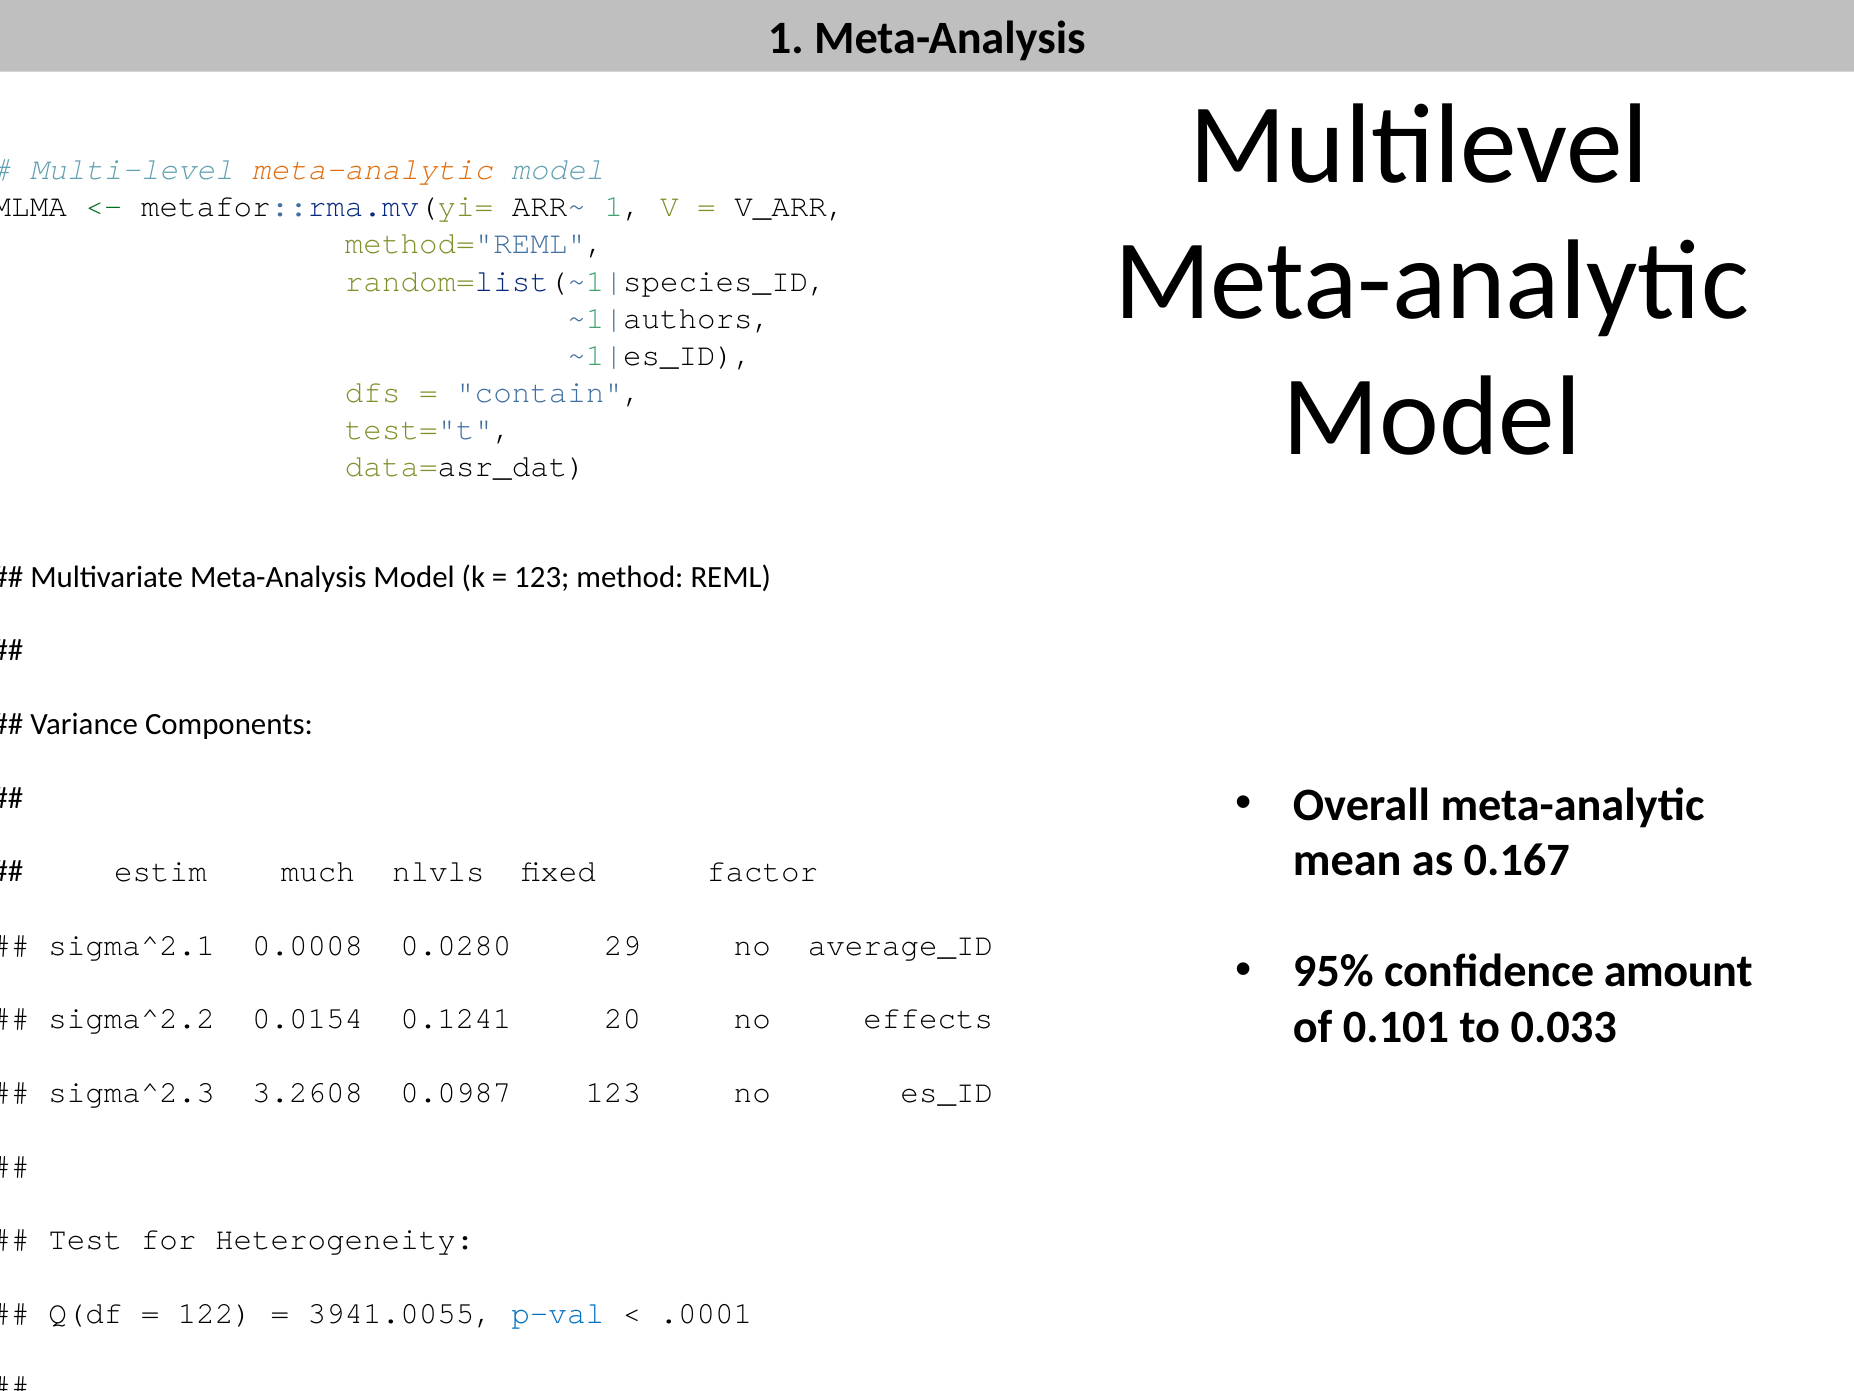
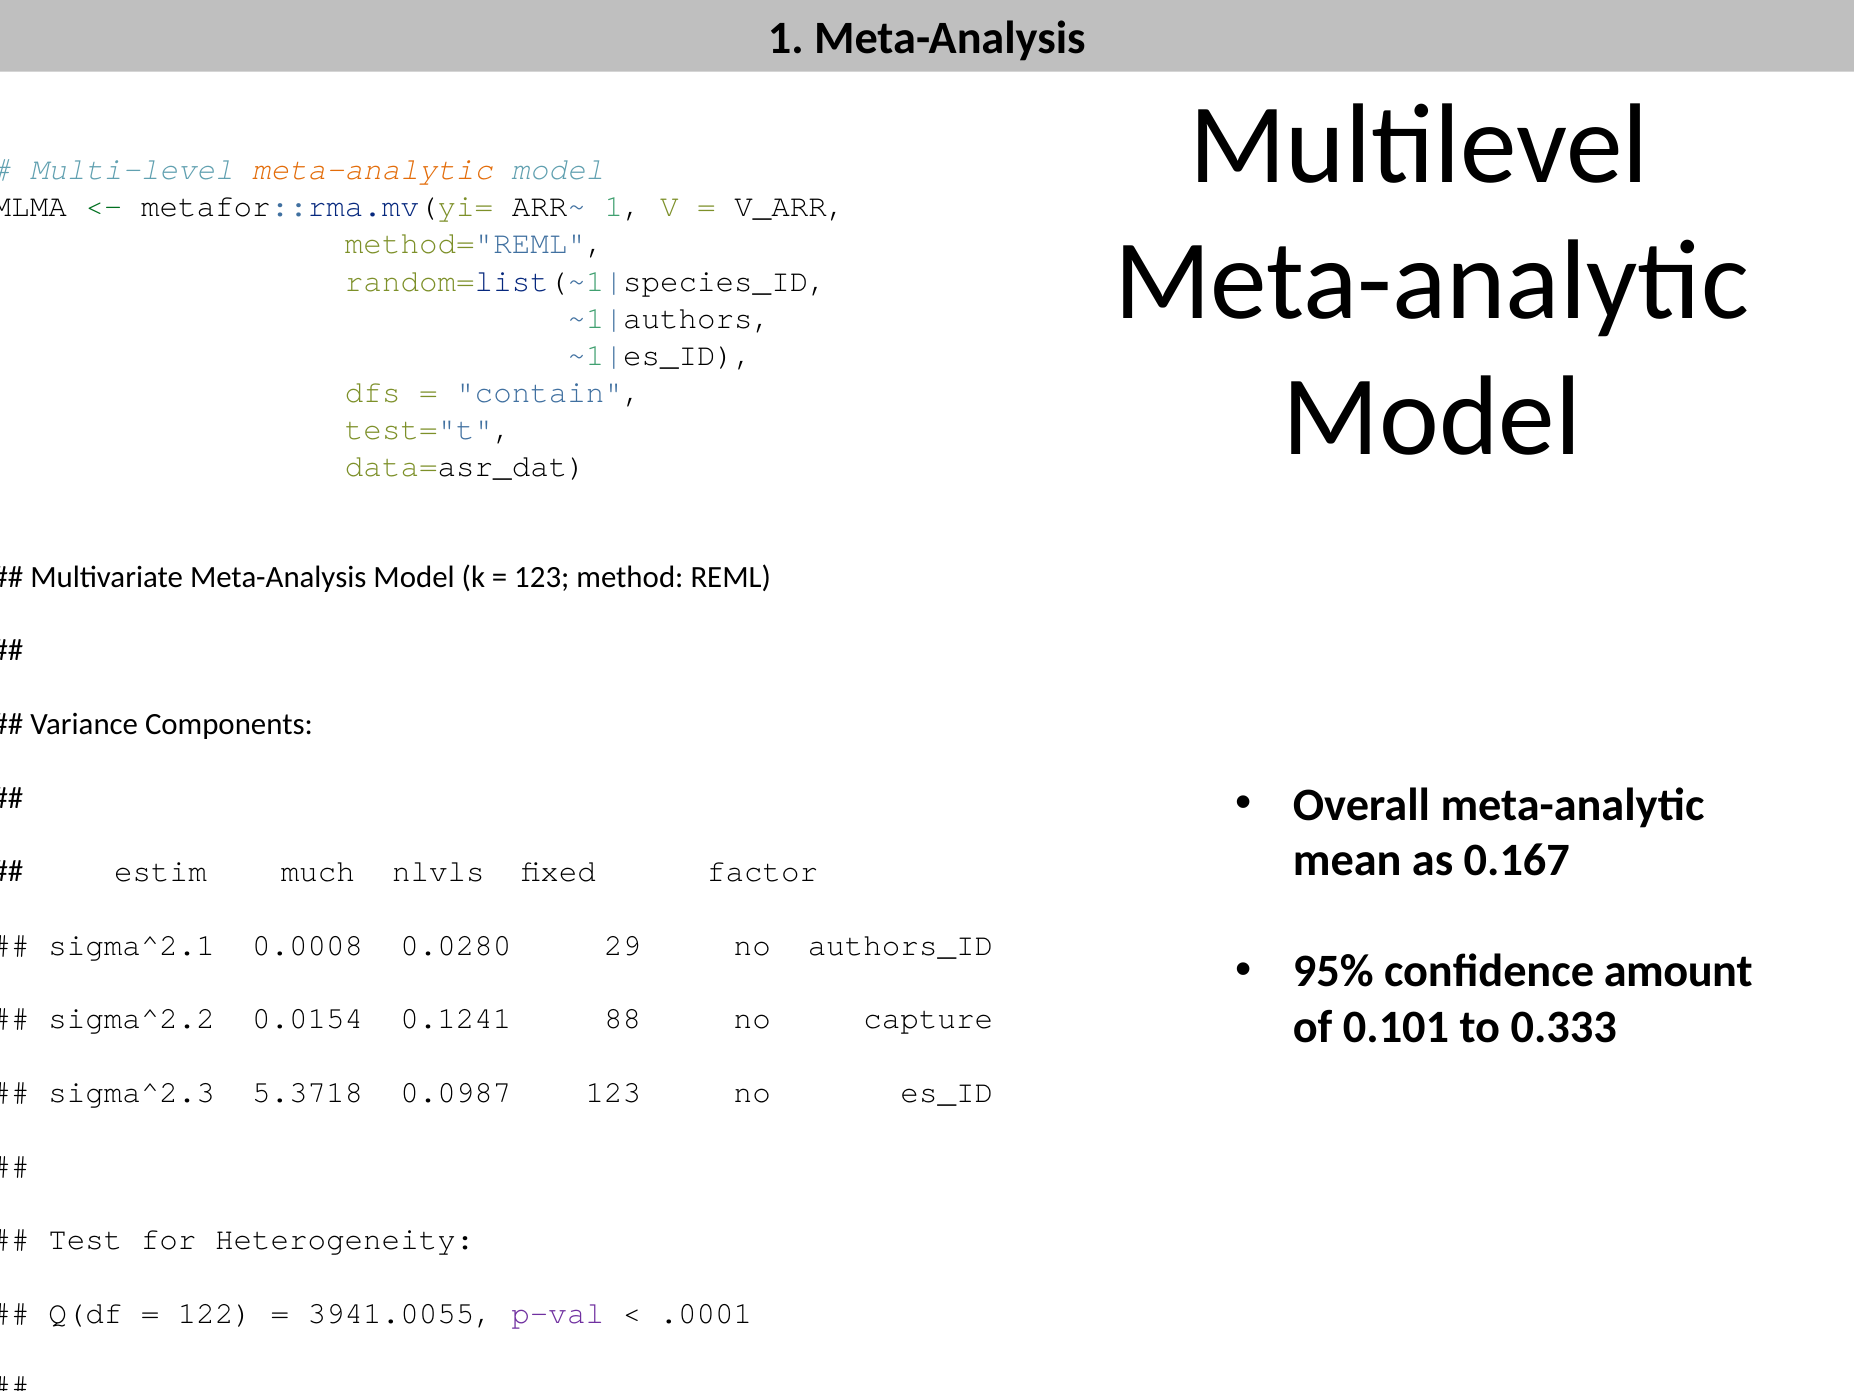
average_ID: average_ID -> authors_ID (900, 945)
0.1241 20: 20 -> 88 (623, 1018)
effects: effects -> capture (928, 1018)
0.033: 0.033 -> 0.333 (1564, 1027)
3.2608: 3.2608 -> 5.3718 (308, 1092)
p-val colour: blue -> purple (558, 1313)
